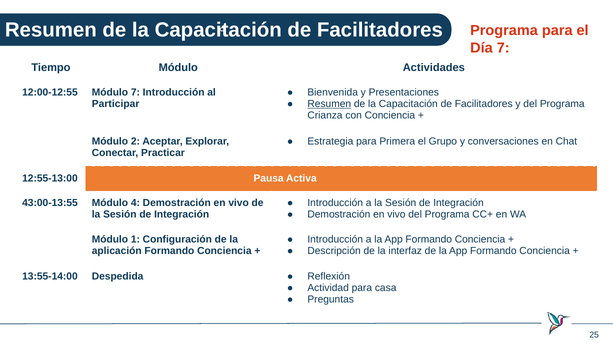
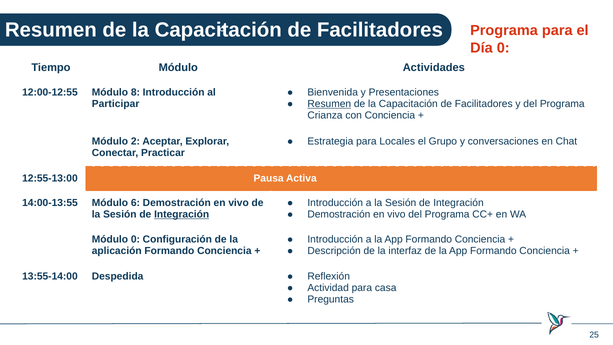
Día 7: 7 -> 0 (503, 48)
Módulo 7: 7 -> 8 (135, 92)
Primera: Primera -> Locales (397, 141)
43:00-13:55: 43:00-13:55 -> 14:00-13:55 (50, 203)
4: 4 -> 6 (135, 203)
Integración underline: none -> present (182, 214)
Módulo 1: 1 -> 0 (135, 239)
